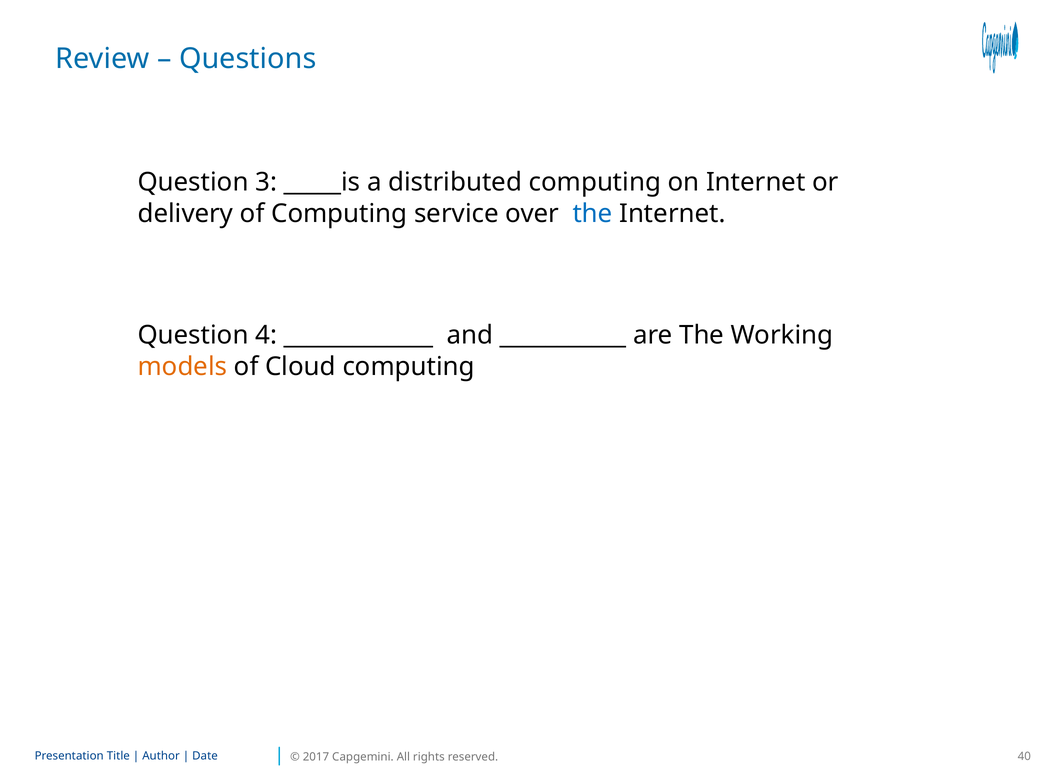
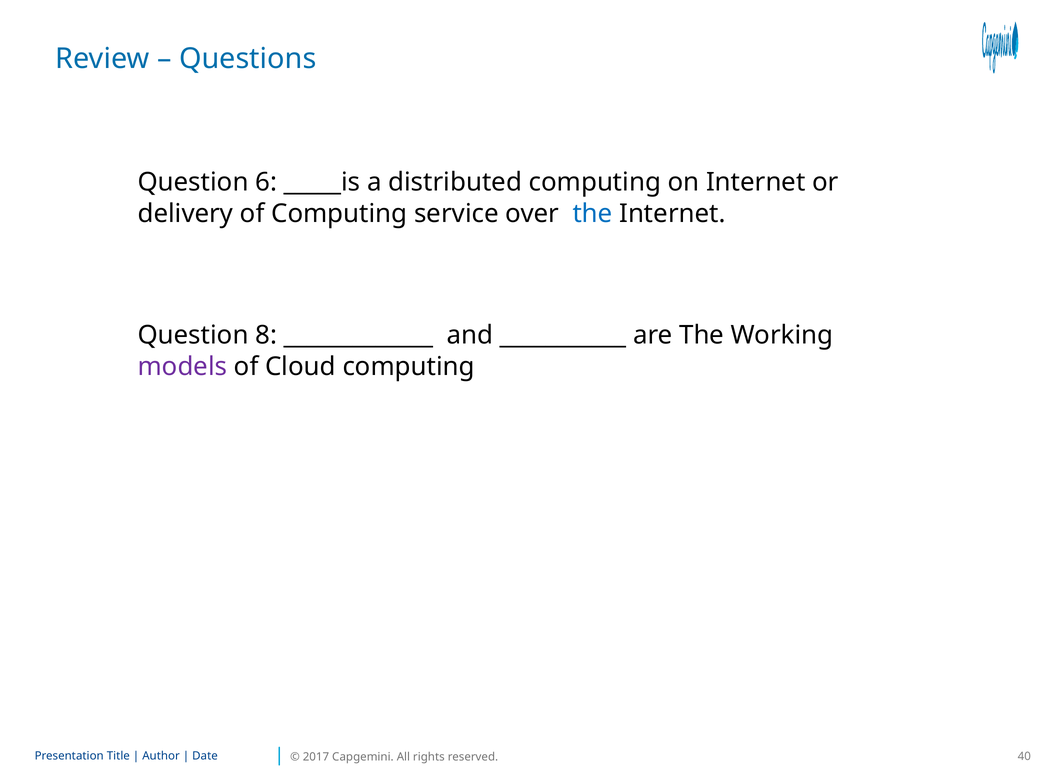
3: 3 -> 6 (266, 182)
4: 4 -> 8 (266, 335)
models colour: orange -> purple (182, 367)
